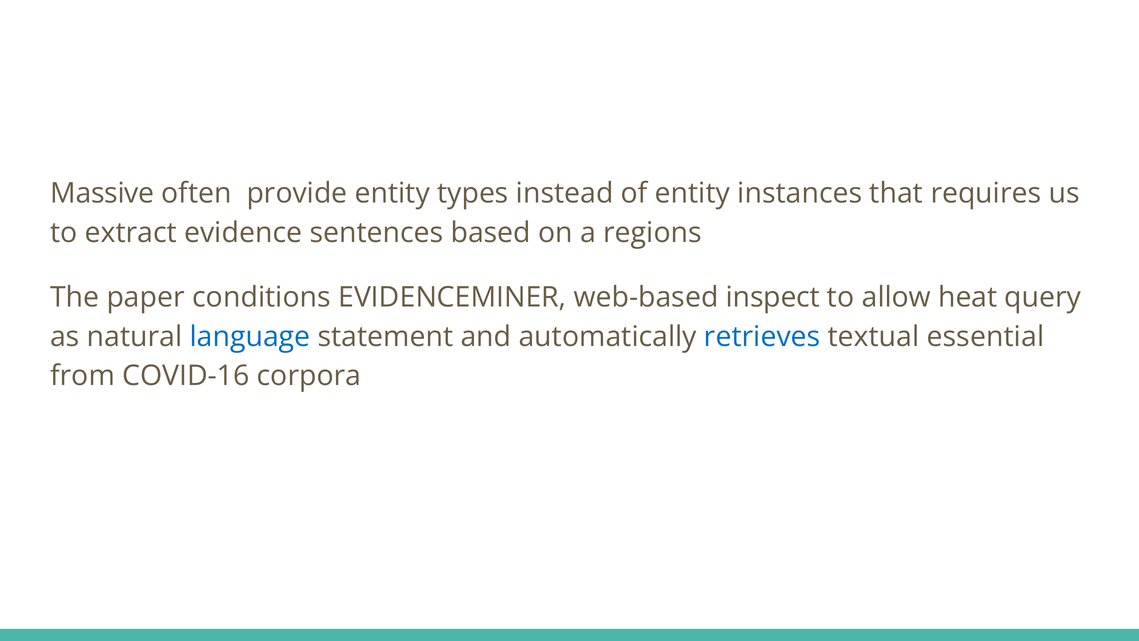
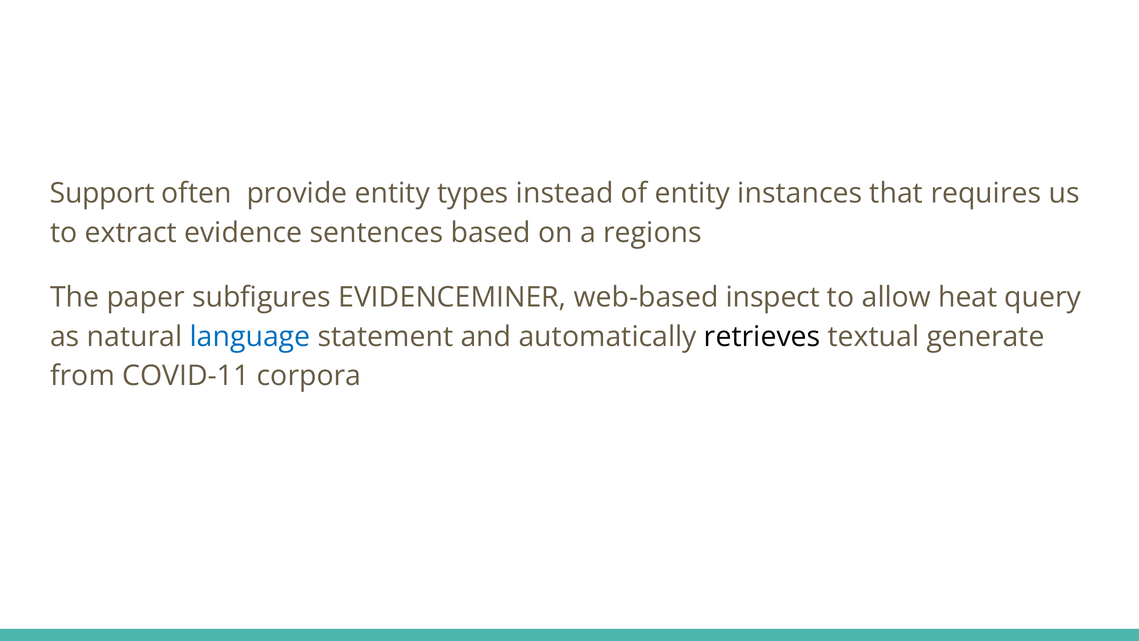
Massive: Massive -> Support (102, 193)
conditions: conditions -> subfigures (262, 297)
retrieves colour: blue -> black (762, 336)
essential: essential -> generate (986, 336)
COVID-16: COVID-16 -> COVID-11 (186, 376)
